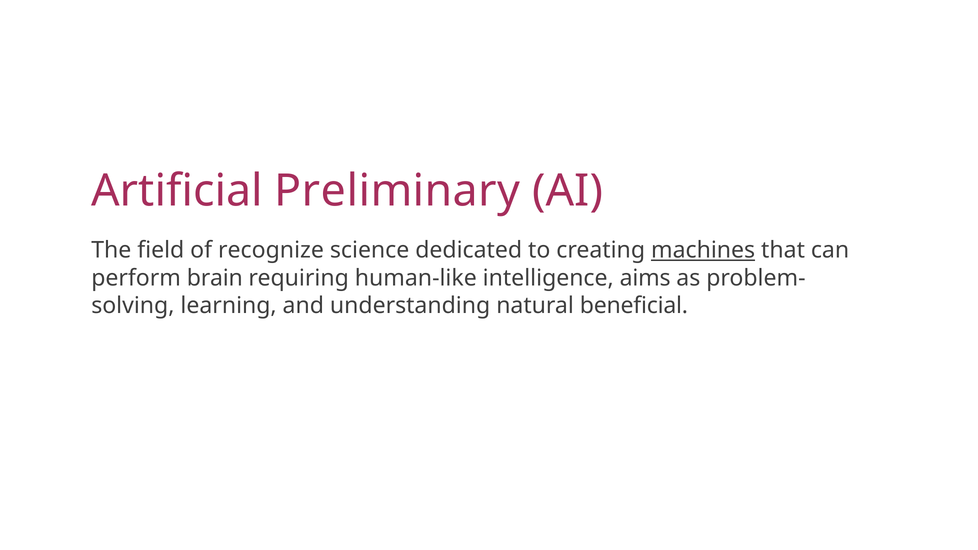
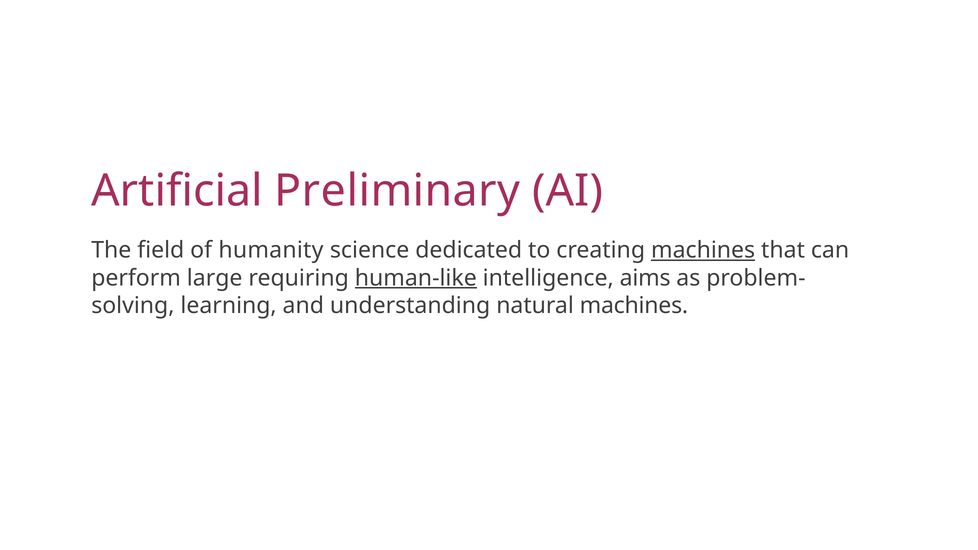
recognize: recognize -> humanity (271, 250)
brain: brain -> large (215, 278)
human-like underline: none -> present (416, 278)
natural beneficial: beneficial -> machines (634, 306)
